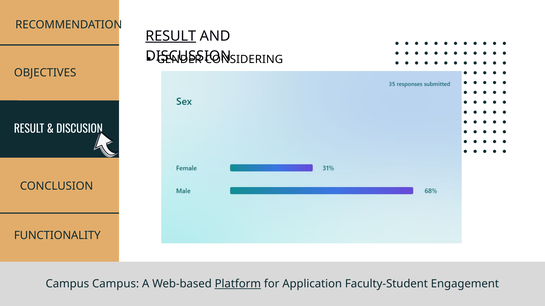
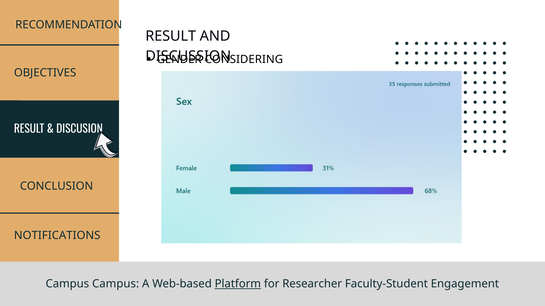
RESULT underline: present -> none (171, 36)
FUNCTIONALITY: FUNCTIONALITY -> NOTIFICATIONS (57, 236)
Application: Application -> Researcher (312, 284)
